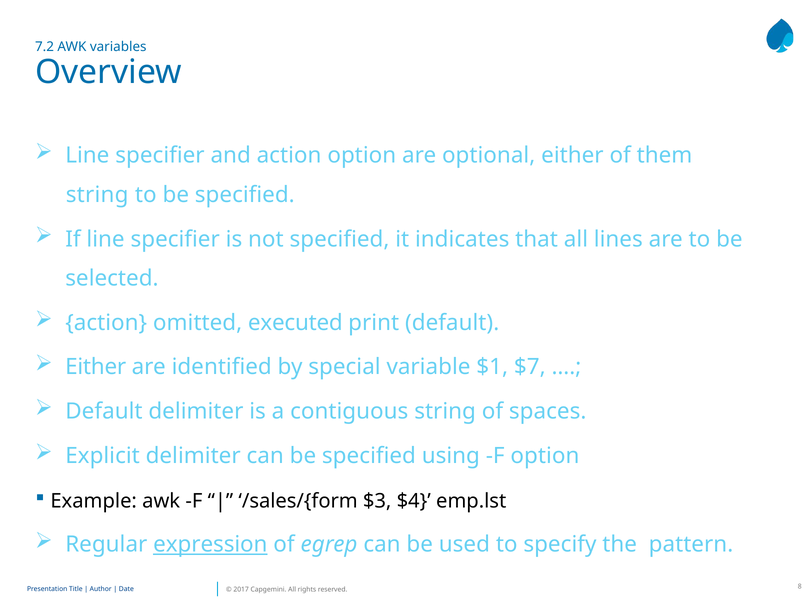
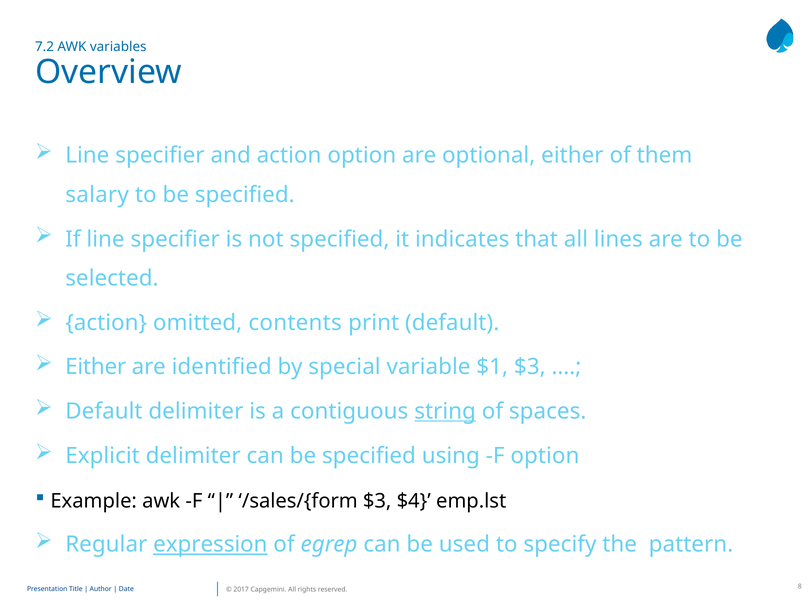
string: string -> salary (97, 195)
executed: executed -> contents (295, 323)
$1 $7: $7 -> $3 (530, 367)
string underline: none -> present (445, 411)
